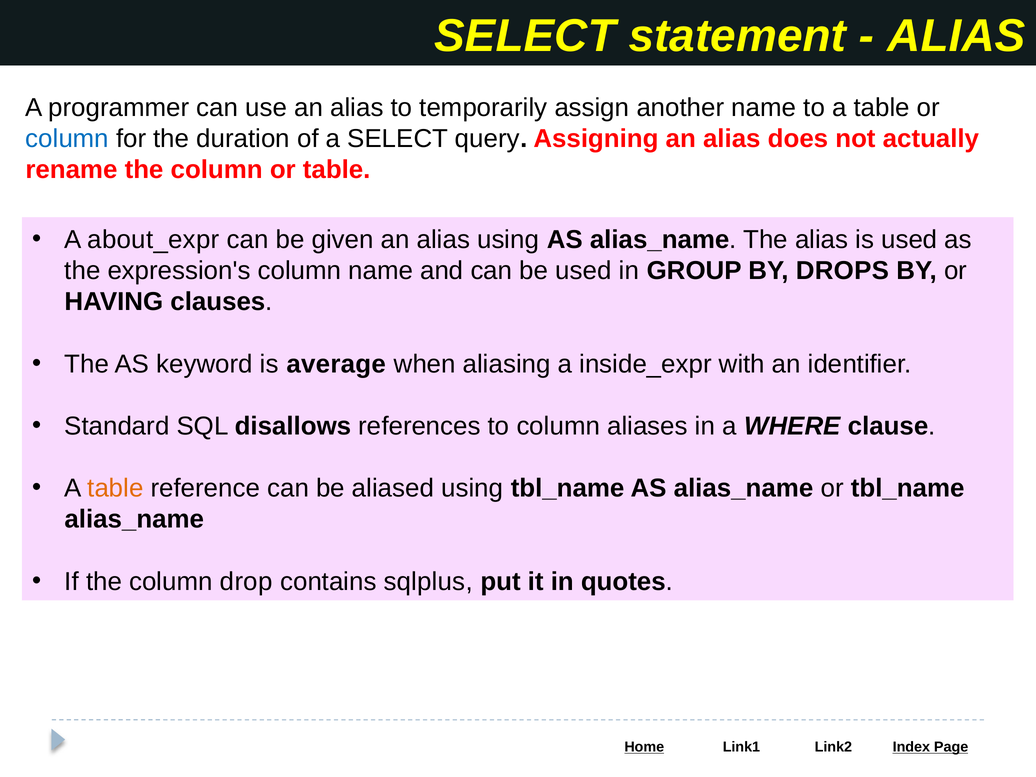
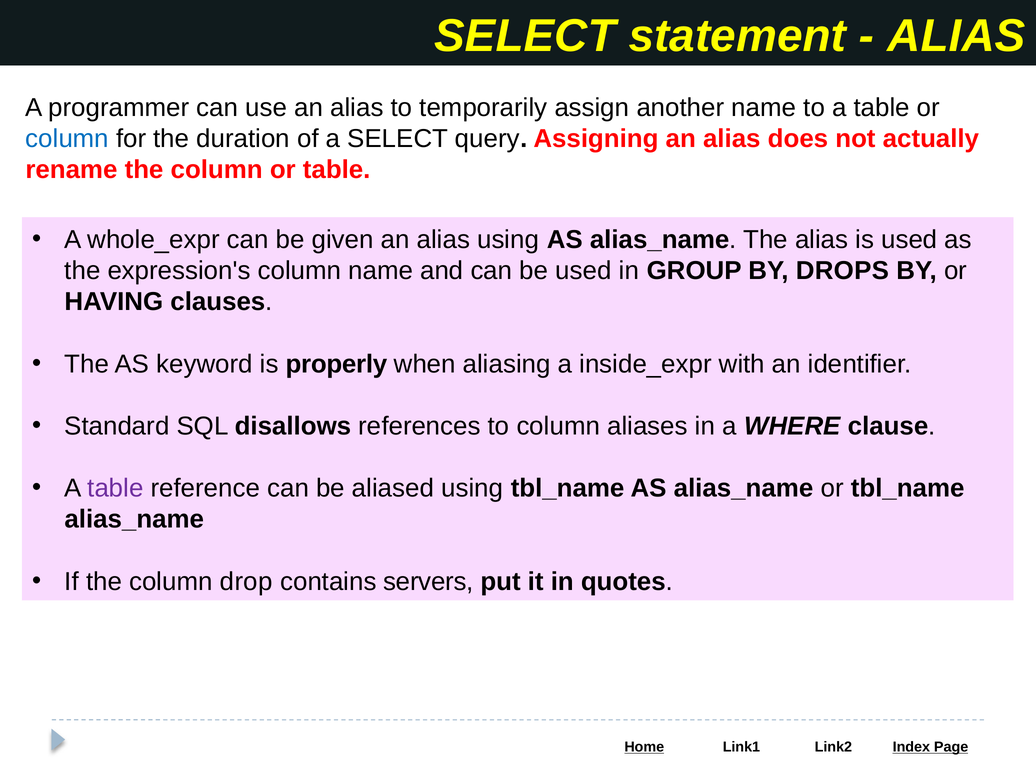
about_expr: about_expr -> whole_expr (154, 240)
average: average -> properly (336, 364)
table colour: orange -> purple (115, 488)
sqlplus: sqlplus -> servers (428, 582)
